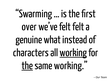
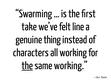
over: over -> take (29, 27)
felt felt: felt -> line (78, 27)
what: what -> thing (52, 40)
working underline: present -> none (73, 53)
